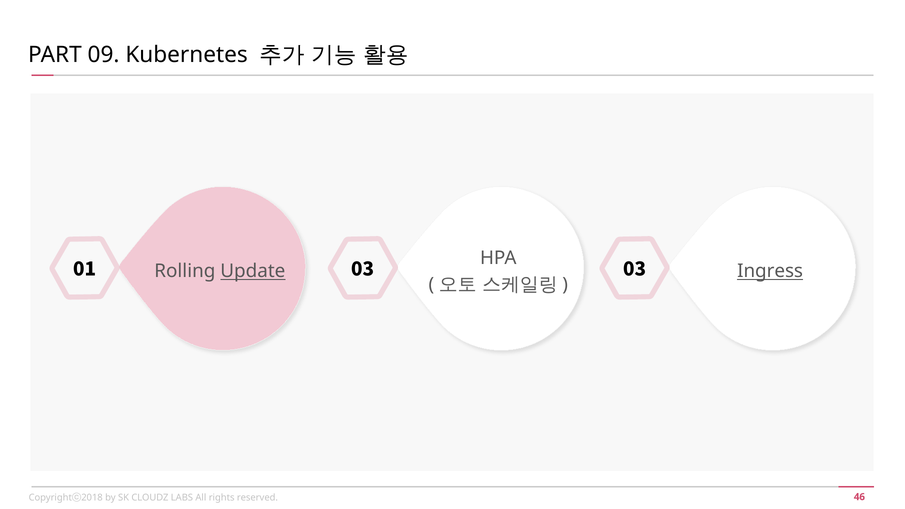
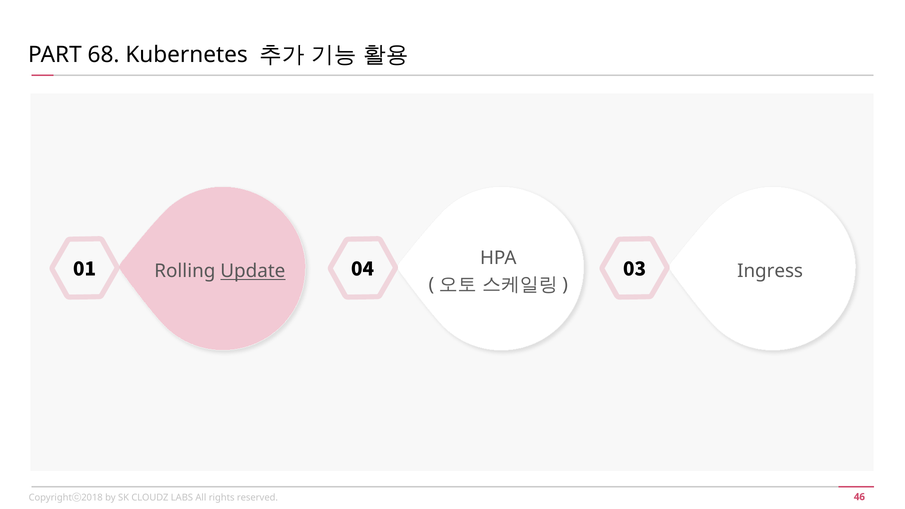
09: 09 -> 68 (104, 55)
01 03: 03 -> 04 (363, 270)
Ingress underline: present -> none (770, 271)
